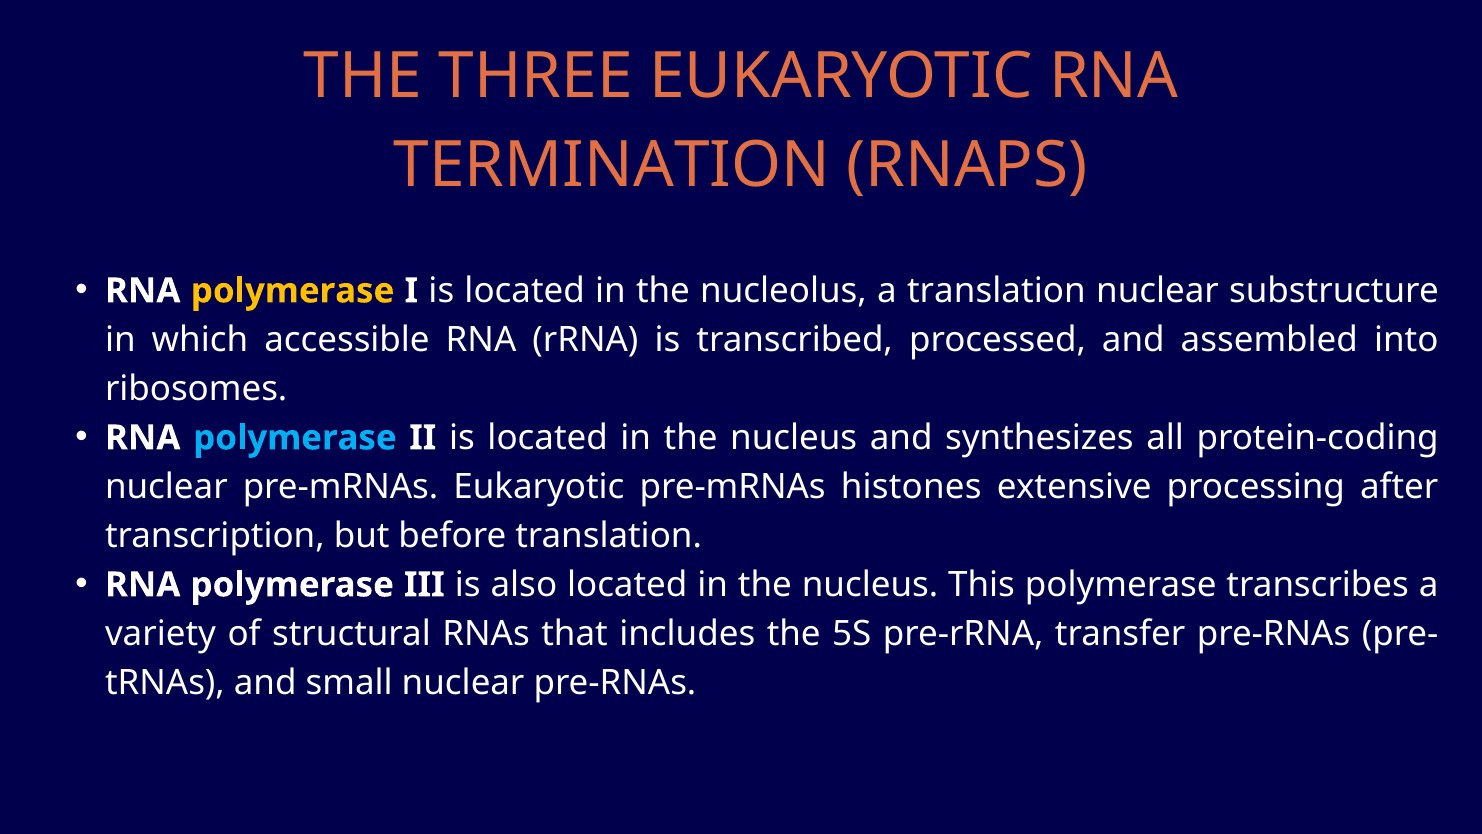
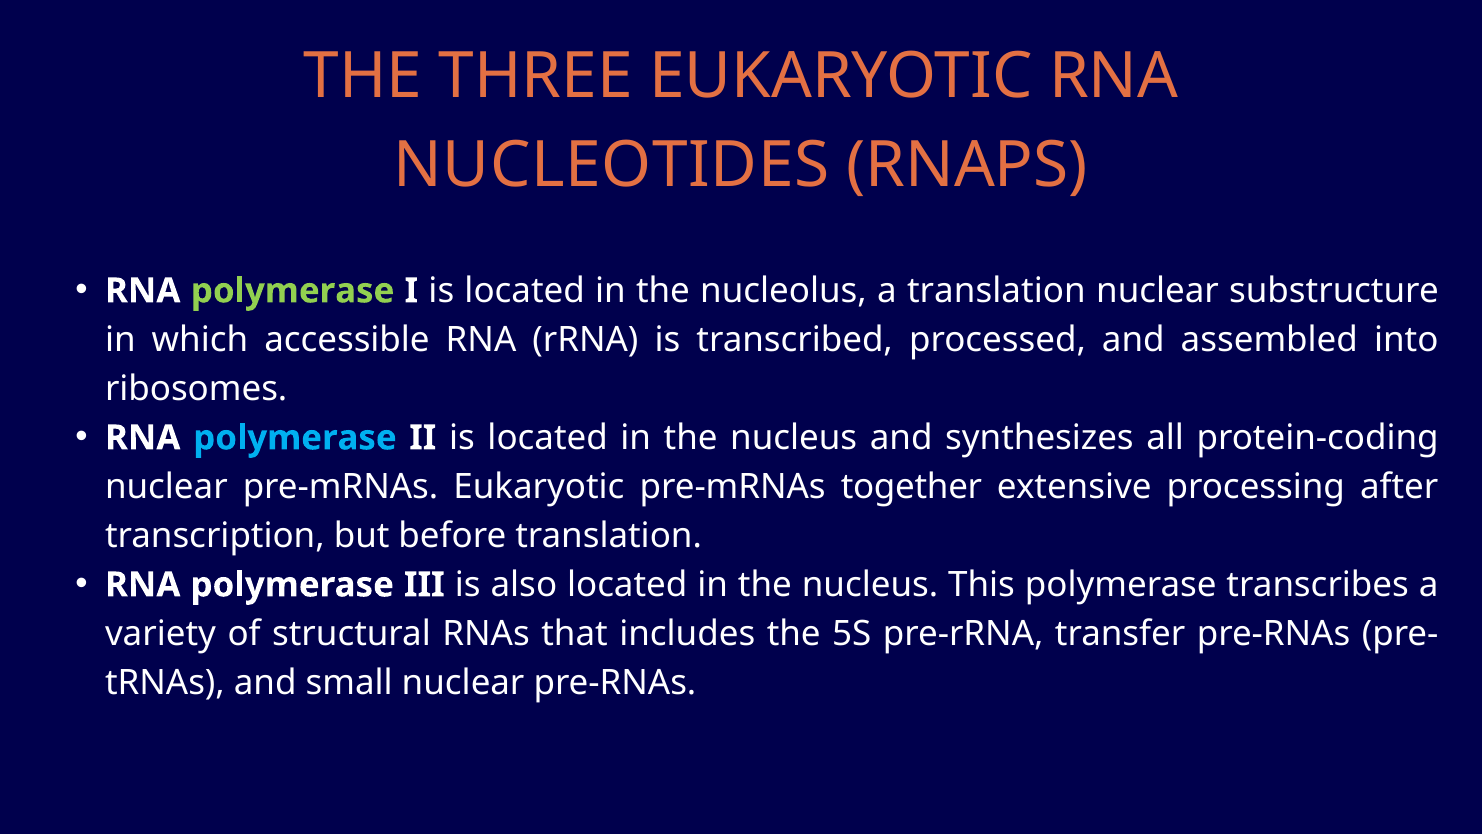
TERMINATION: TERMINATION -> NUCLEOTIDES (612, 166)
polymerase colour: yellow -> light green (293, 291)
histones: histones -> together (911, 487)
